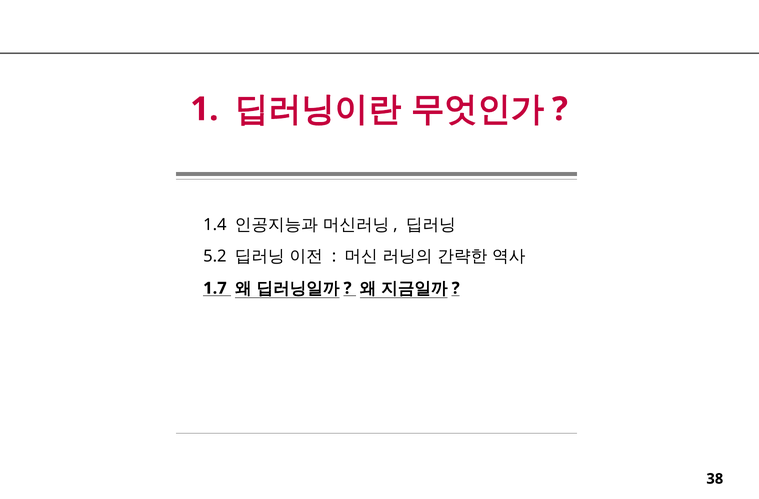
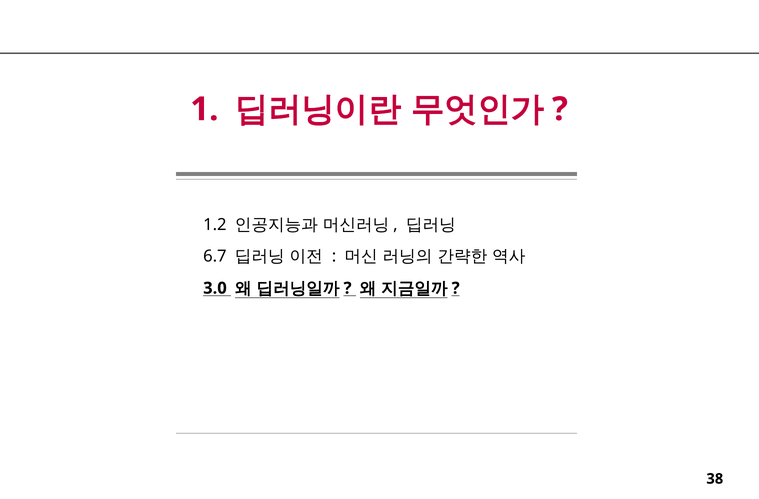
1.4: 1.4 -> 1.2 (215, 224)
5.2: 5.2 -> 6.7 (215, 256)
1.7: 1.7 -> 3.0 (215, 288)
